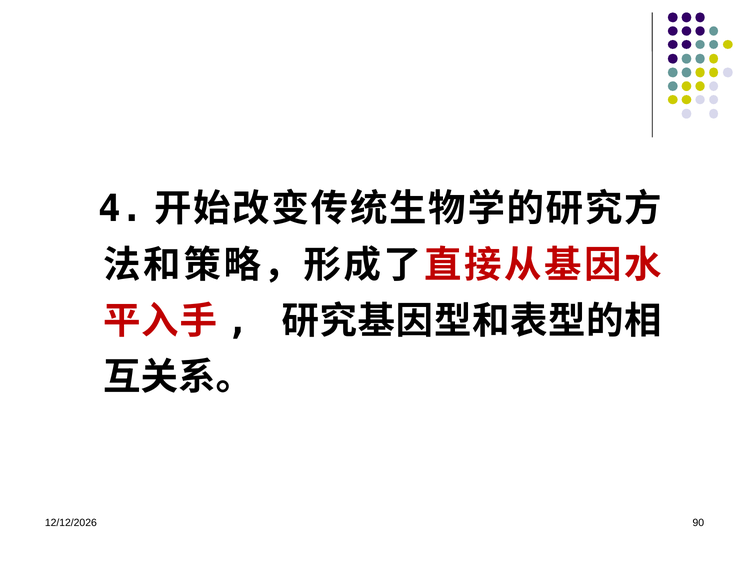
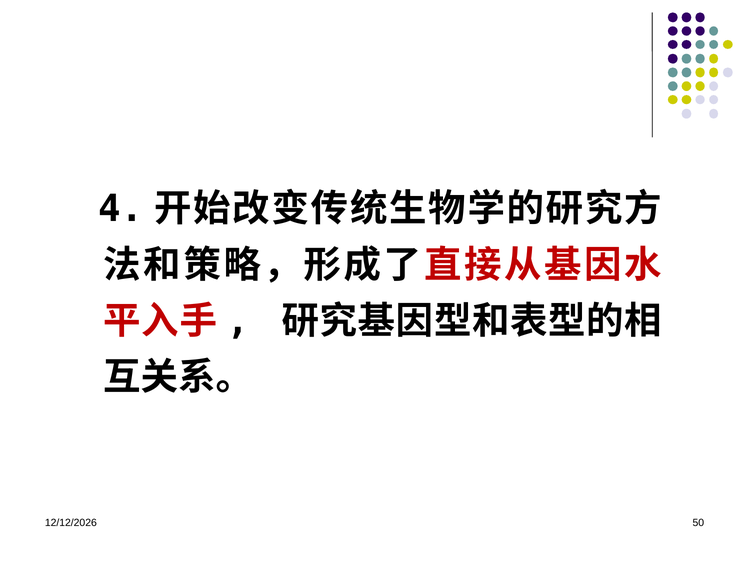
90: 90 -> 50 (698, 523)
